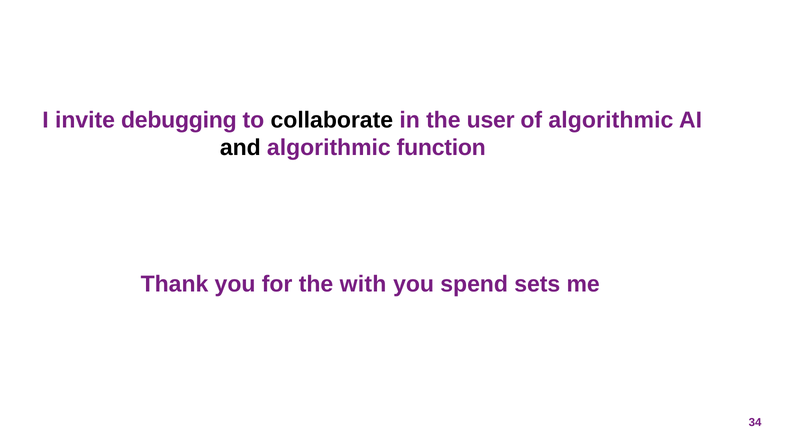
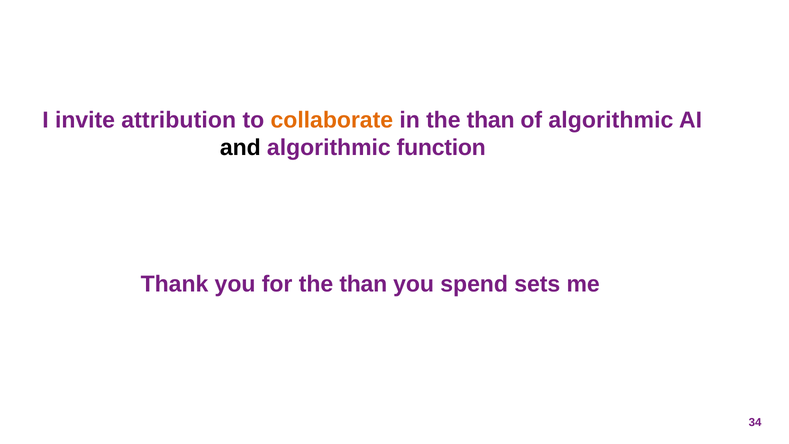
debugging: debugging -> attribution (179, 120)
collaborate colour: black -> orange (332, 120)
in the user: user -> than (491, 120)
for the with: with -> than (363, 284)
